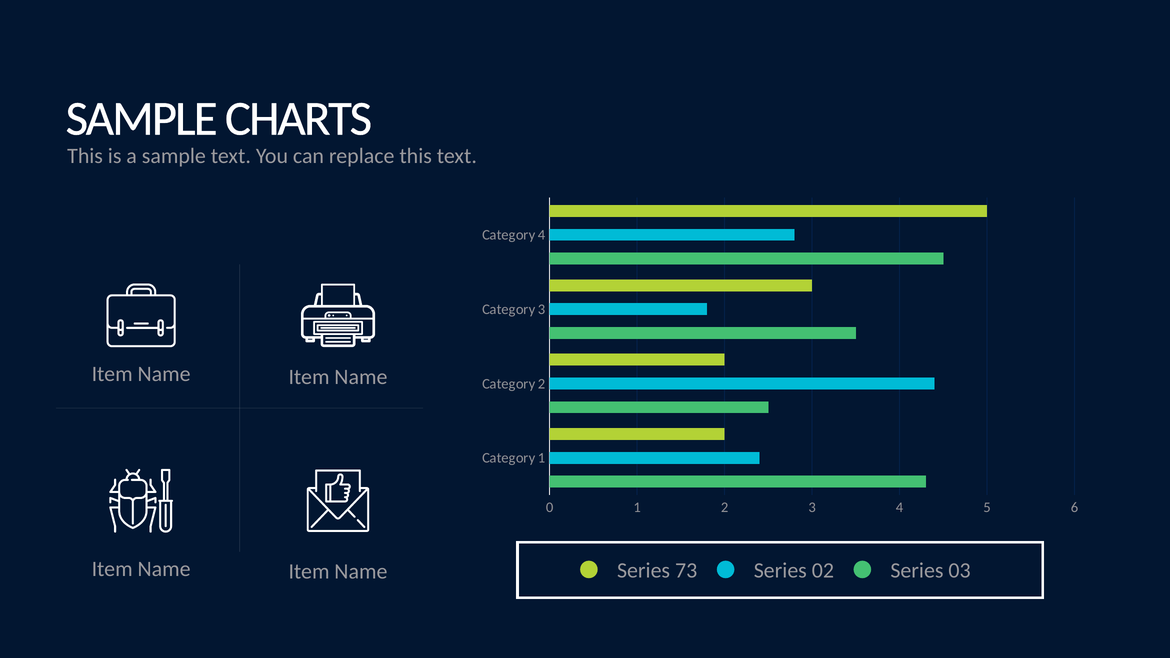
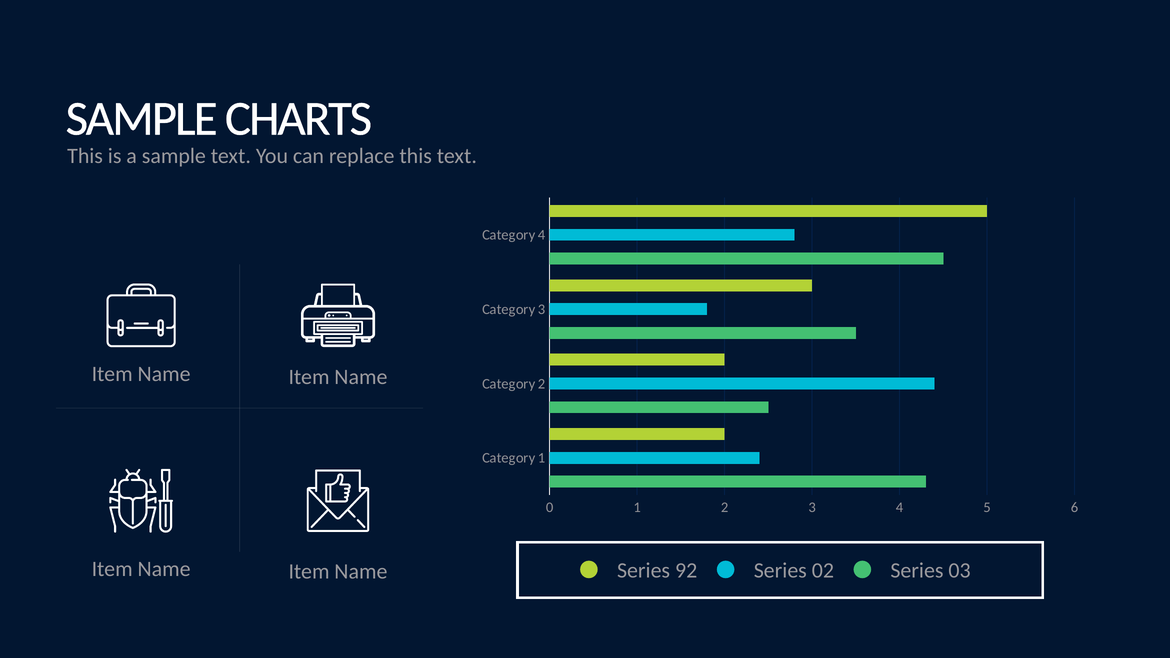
73: 73 -> 92 (686, 571)
